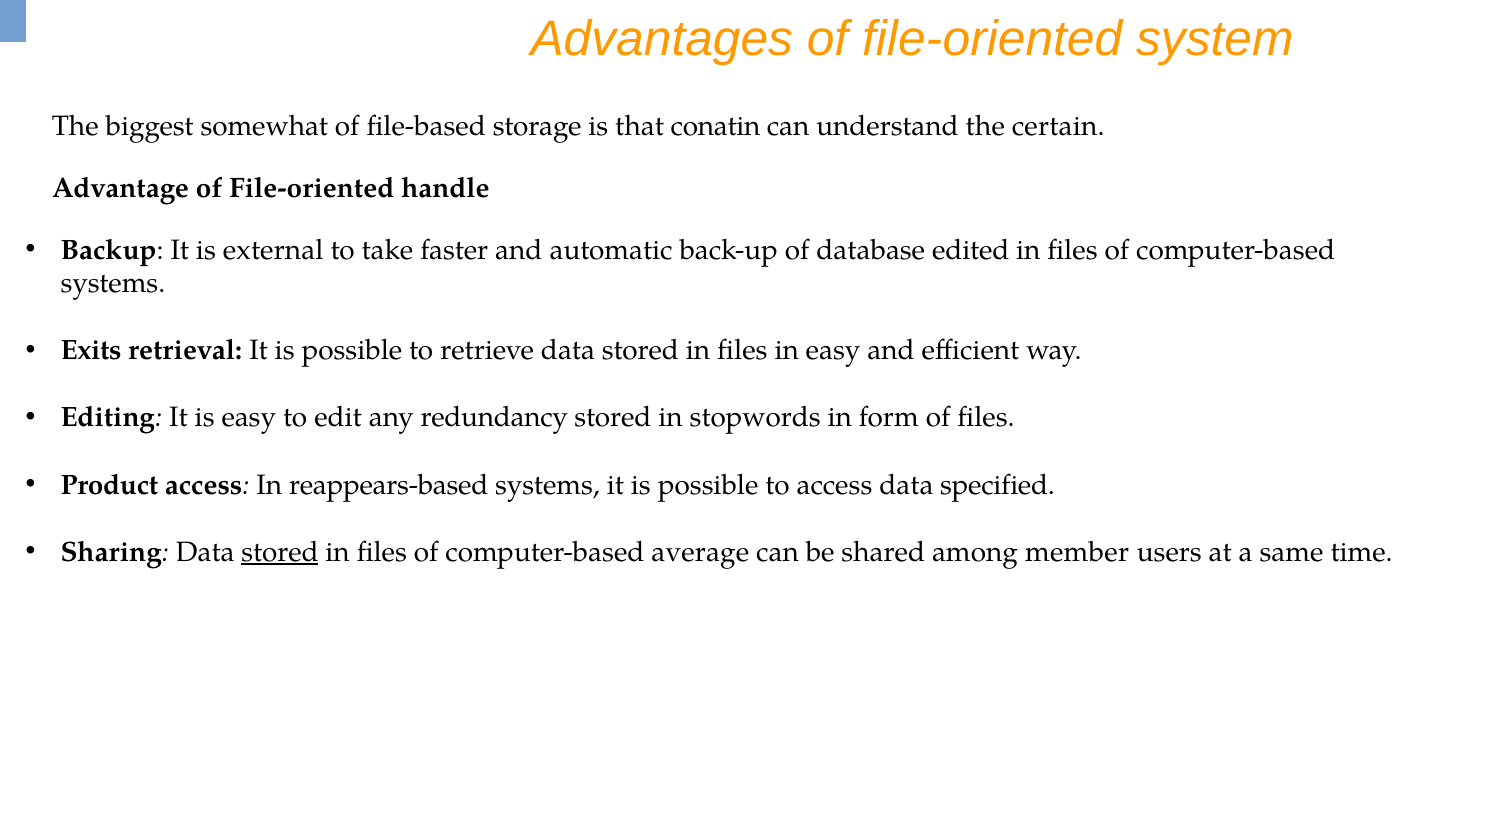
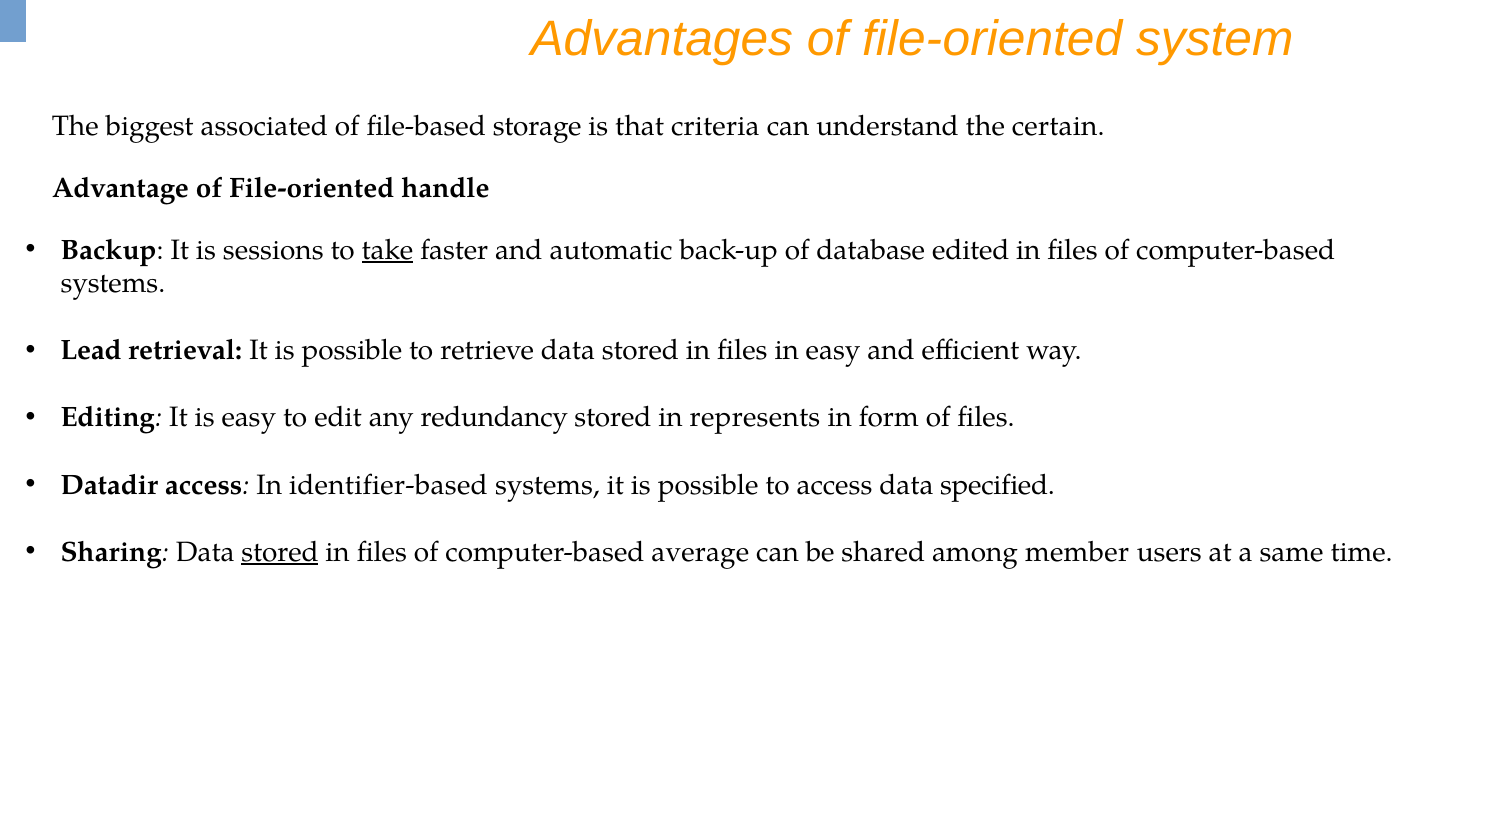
somewhat: somewhat -> associated (264, 127)
conatin: conatin -> criteria (715, 127)
external: external -> sessions (273, 250)
take underline: none -> present (388, 250)
Exits: Exits -> Lead (91, 350)
stopwords: stopwords -> represents (755, 418)
Product: Product -> Datadir (109, 485)
reappears-based: reappears-based -> identifier-based (388, 485)
